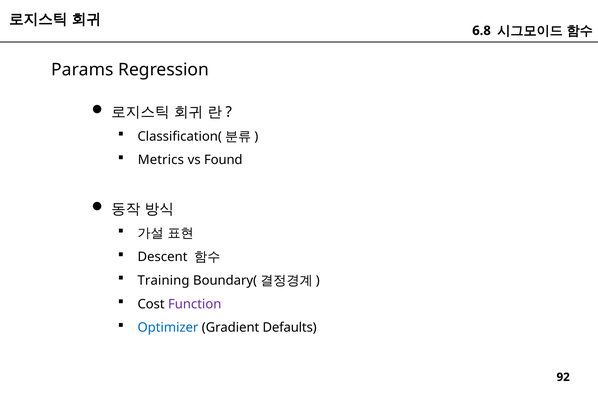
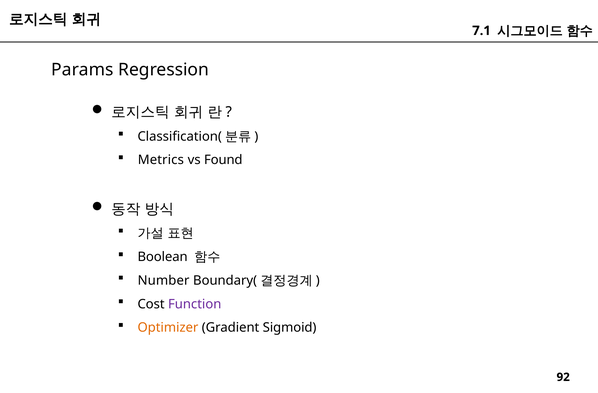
6.8: 6.8 -> 7.1 (482, 31)
Descent: Descent -> Boolean (163, 257)
Training: Training -> Number (164, 280)
Optimizer colour: blue -> orange (168, 327)
Defaults: Defaults -> Sigmoid (290, 327)
